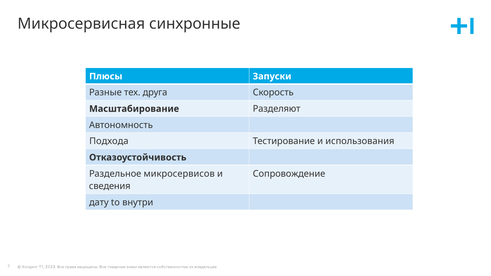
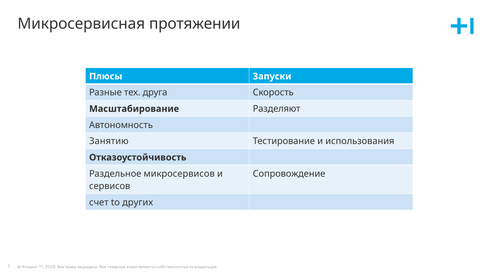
синхронные: синхронные -> протяжении (195, 24)
Подхода: Подхода -> Занятию (109, 141)
сведения: сведения -> сервисов (110, 186)
дату: дату -> счет (99, 203)
внутри: внутри -> других (138, 203)
